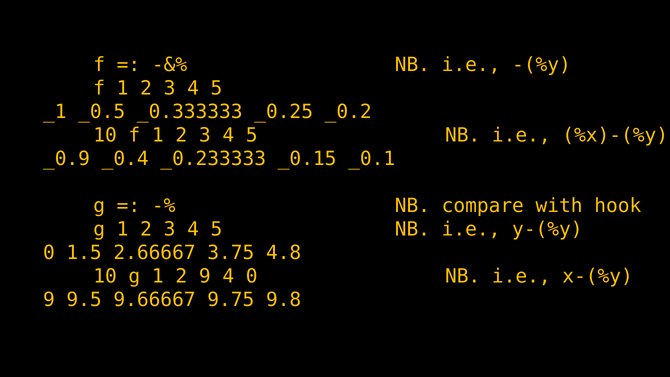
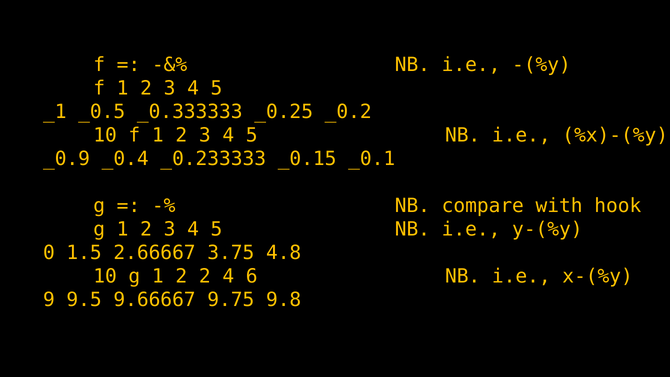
2 9: 9 -> 2 (205, 276)
4 0: 0 -> 6 (252, 276)
